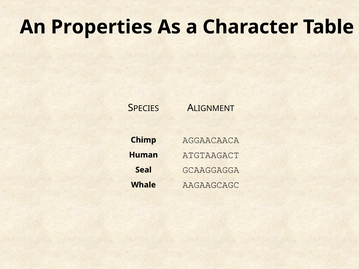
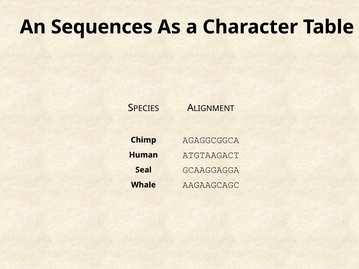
Properties: Properties -> Sequences (102, 27)
AGGAACAACA: AGGAACAACA -> AGAGGCGGCA (211, 140)
